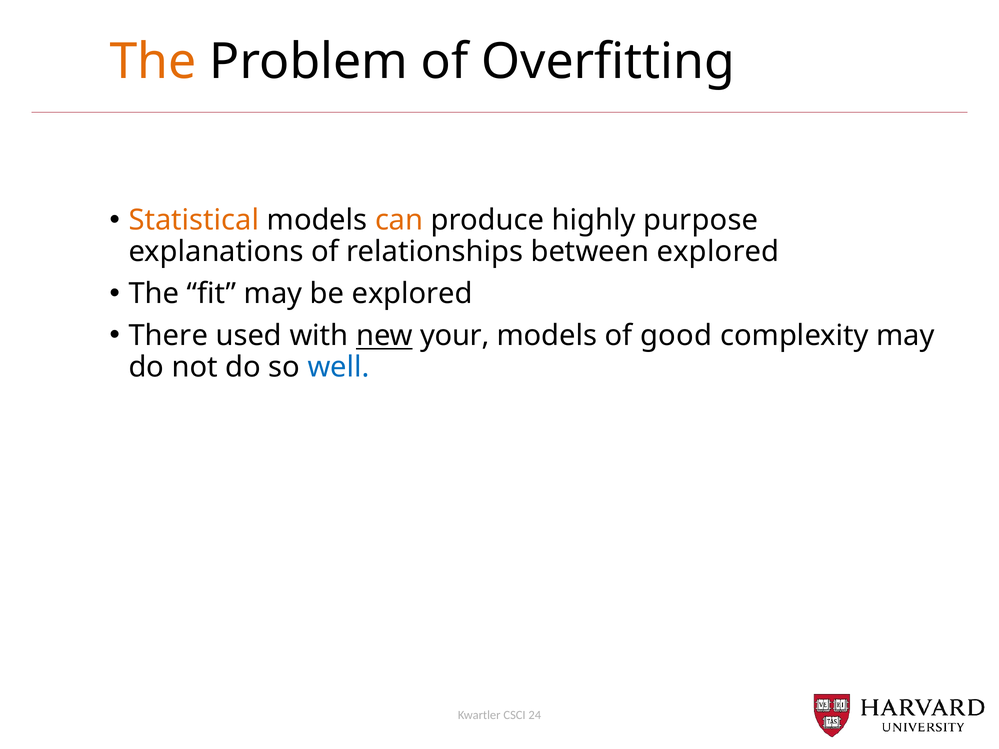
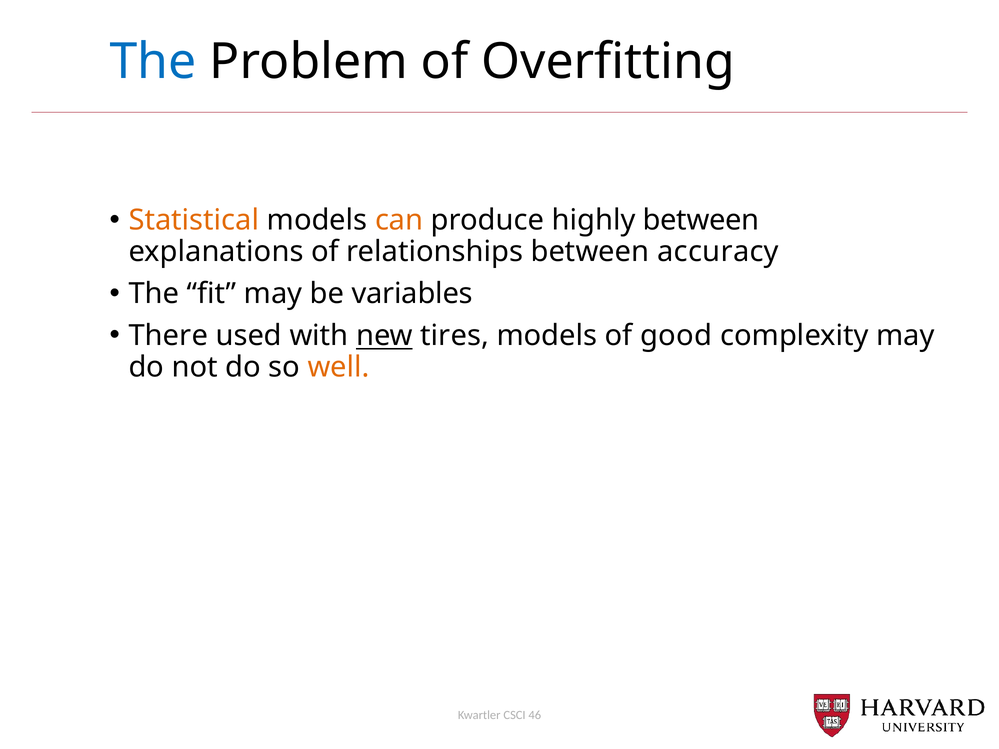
The colour: orange -> blue (153, 62)
highly purpose: purpose -> between (701, 220)
between explored: explored -> accuracy (718, 252)
be explored: explored -> variables (412, 294)
your: your -> tires (455, 336)
well colour: blue -> orange (339, 367)
24: 24 -> 46 (535, 715)
